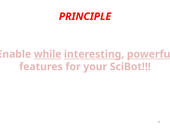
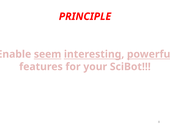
while: while -> seem (48, 54)
